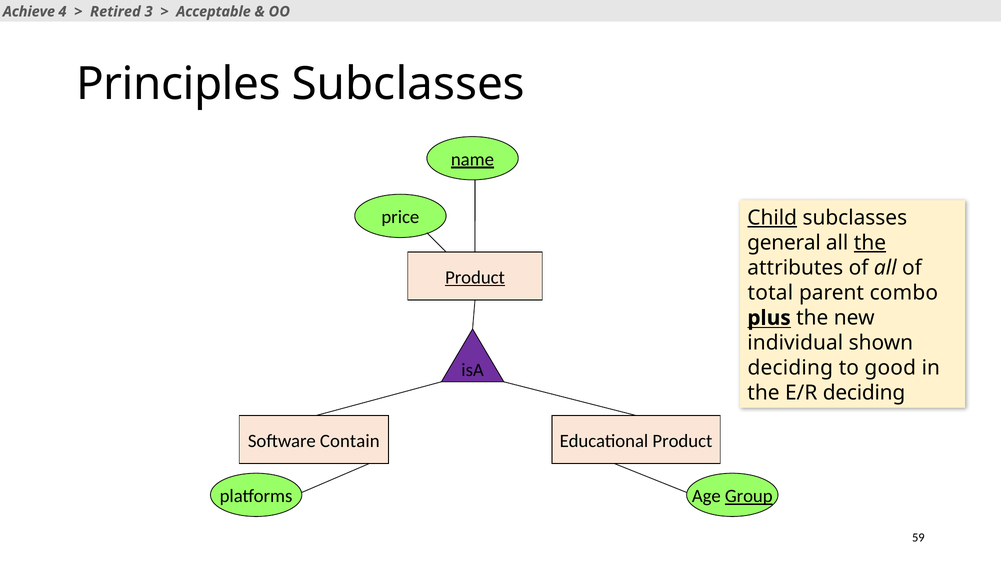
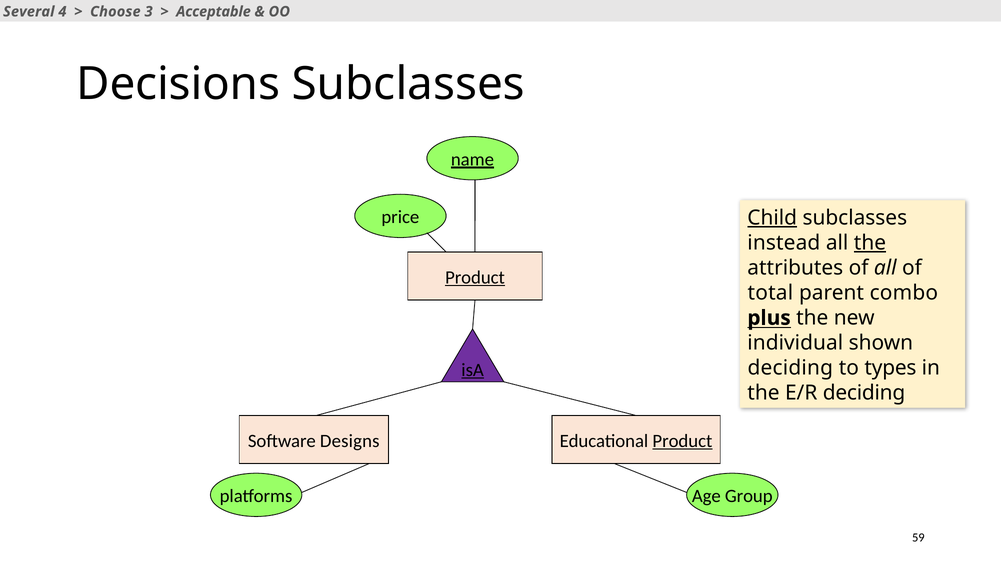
Achieve: Achieve -> Several (29, 12)
Retired: Retired -> Choose (115, 12)
Principles: Principles -> Decisions (178, 84)
general: general -> instead (784, 243)
isA underline: none -> present (473, 370)
good: good -> types (890, 368)
Contain: Contain -> Designs (350, 441)
Product underline: none -> present (682, 441)
Group underline: present -> none (749, 496)
